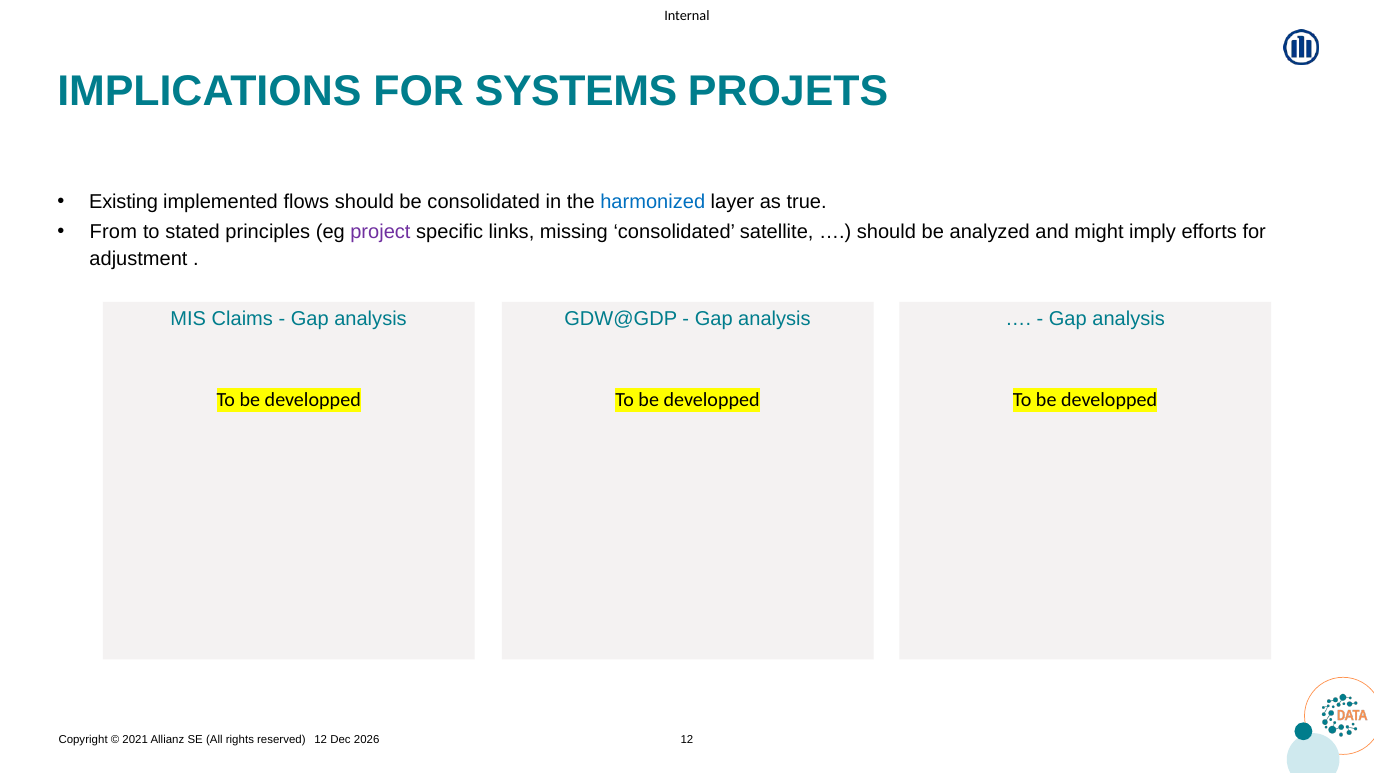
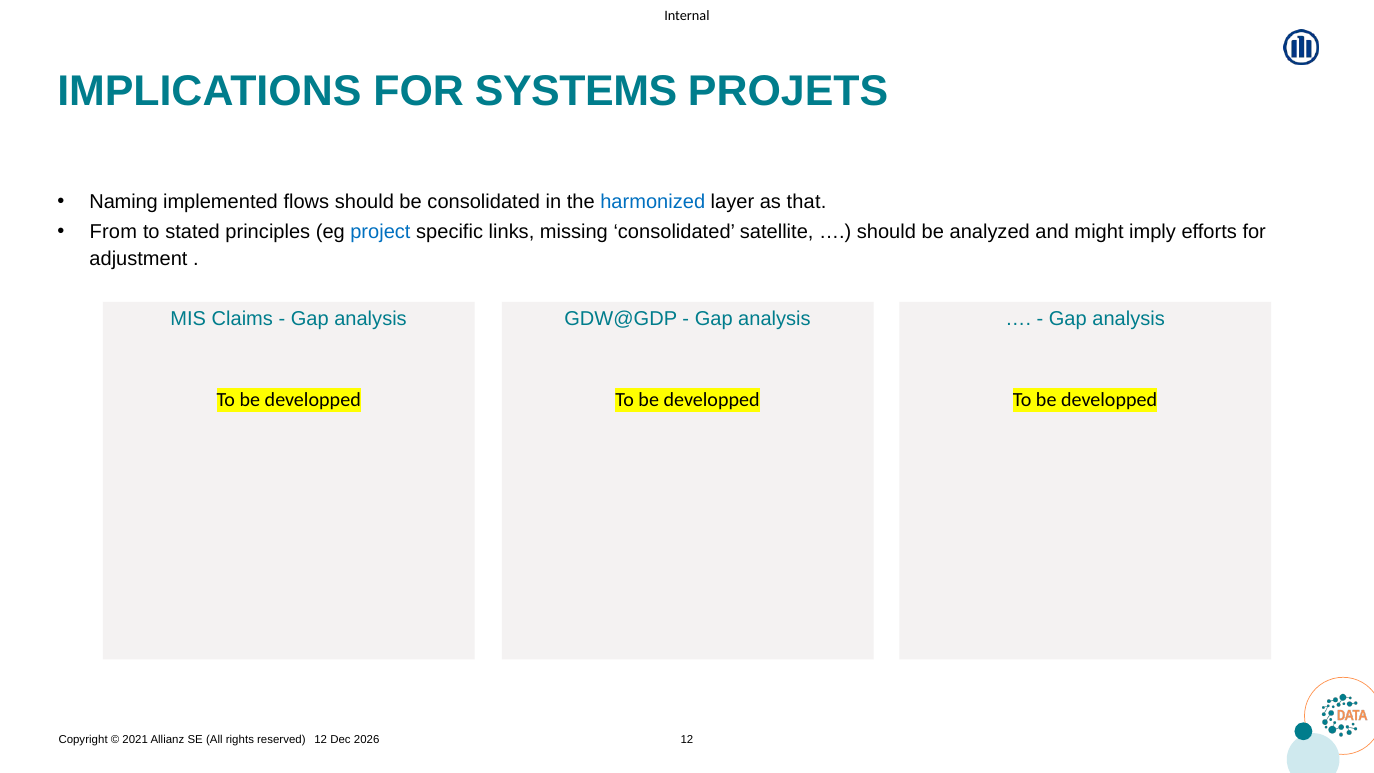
Existing: Existing -> Naming (124, 202)
true: true -> that (807, 202)
project colour: purple -> blue (380, 232)
